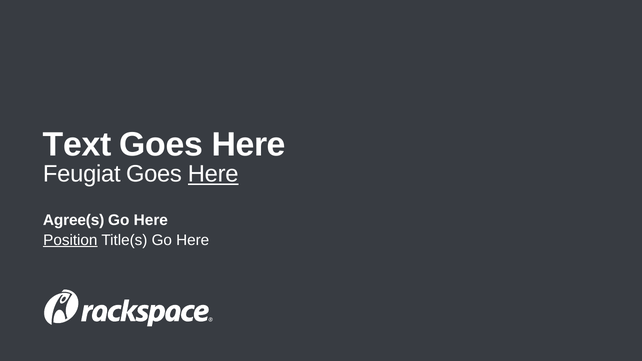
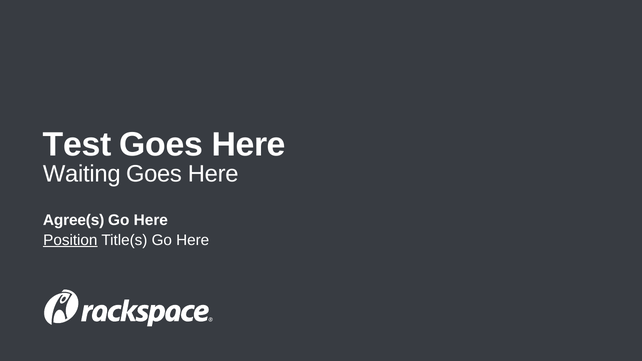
Text: Text -> Test (77, 145)
Feugiat: Feugiat -> Waiting (82, 174)
Here underline: present -> none (213, 174)
